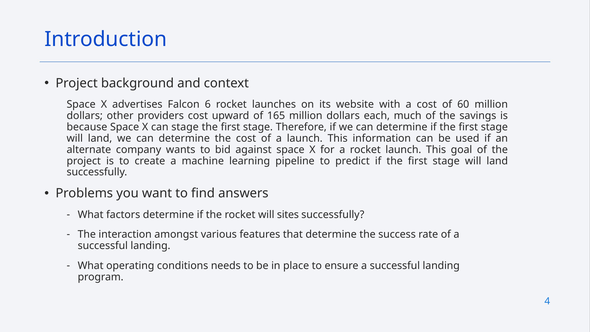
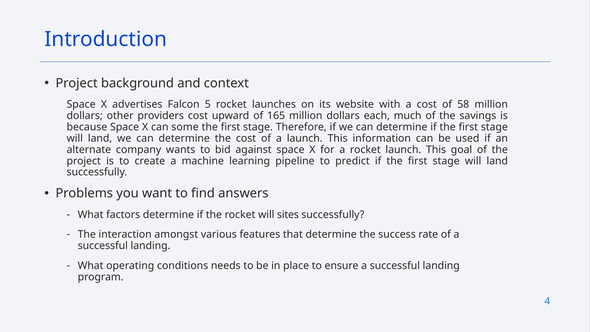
6: 6 -> 5 (208, 104)
60: 60 -> 58 (463, 104)
can stage: stage -> some (185, 127)
